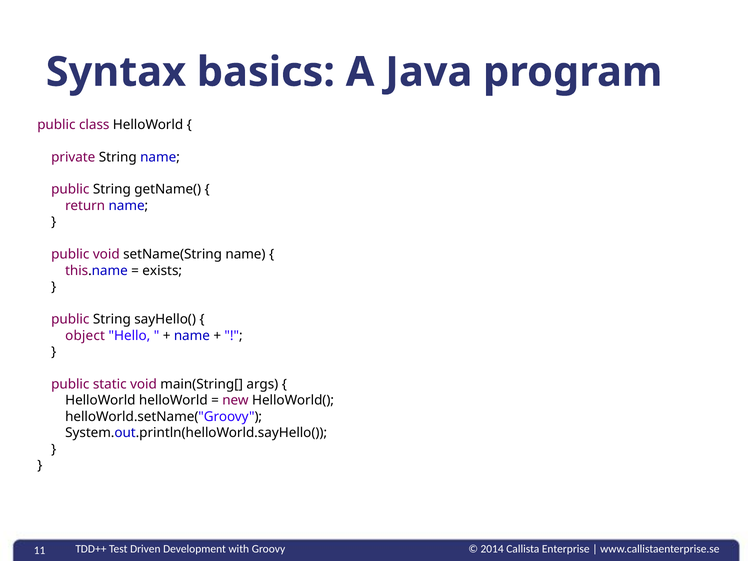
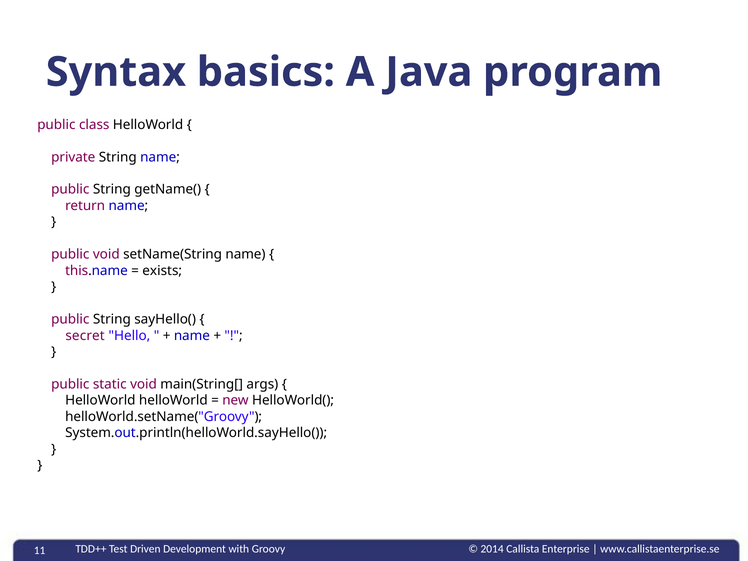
object: object -> secret (85, 336)
